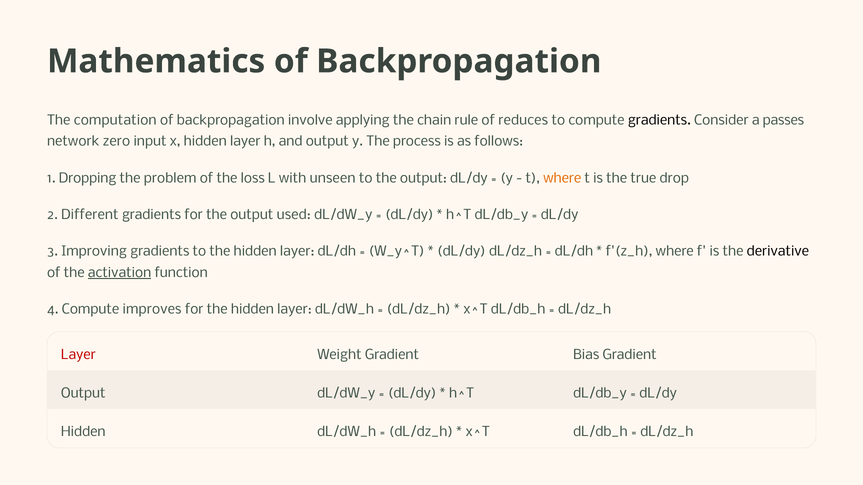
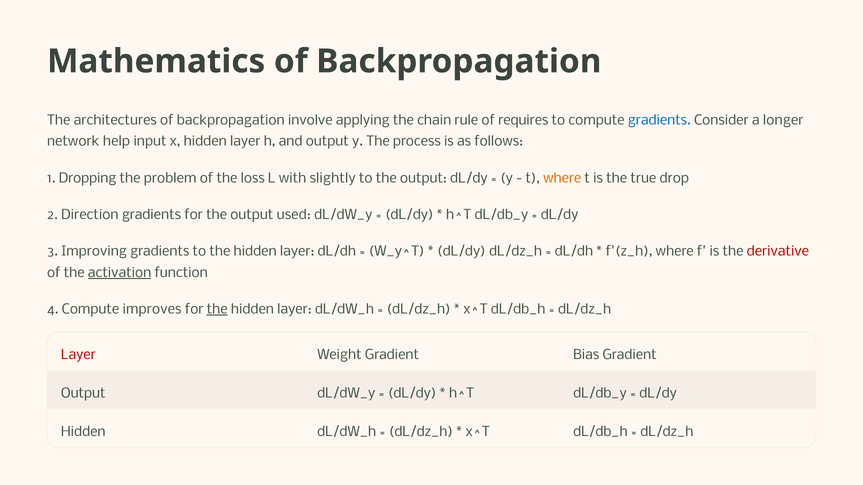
computation: computation -> architectures (115, 120)
reduces: reduces -> requires (523, 120)
gradients colour: black -> blue (659, 120)
passes: passes -> longer (783, 120)
zero: zero -> help (116, 142)
unseen: unseen -> slightly (333, 178)
Different: Different -> Direction (90, 215)
derivative colour: black -> red (778, 252)
the underline: none -> present (217, 310)
